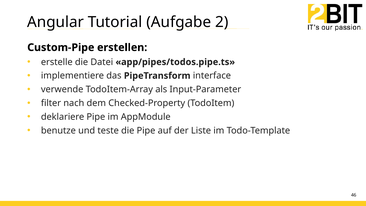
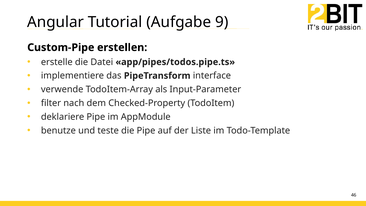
2: 2 -> 9 (222, 22)
